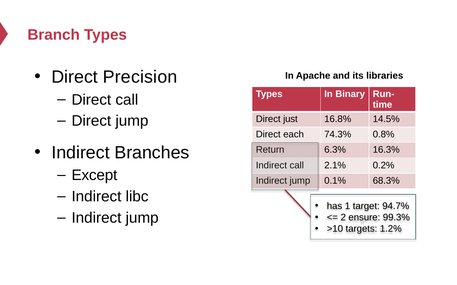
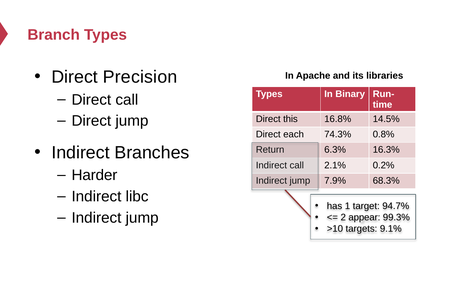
just: just -> this (290, 119)
Except: Except -> Harder (94, 176)
0.1%: 0.1% -> 7.9% (335, 181)
ensure: ensure -> appear (364, 218)
1.2%: 1.2% -> 9.1% (391, 229)
